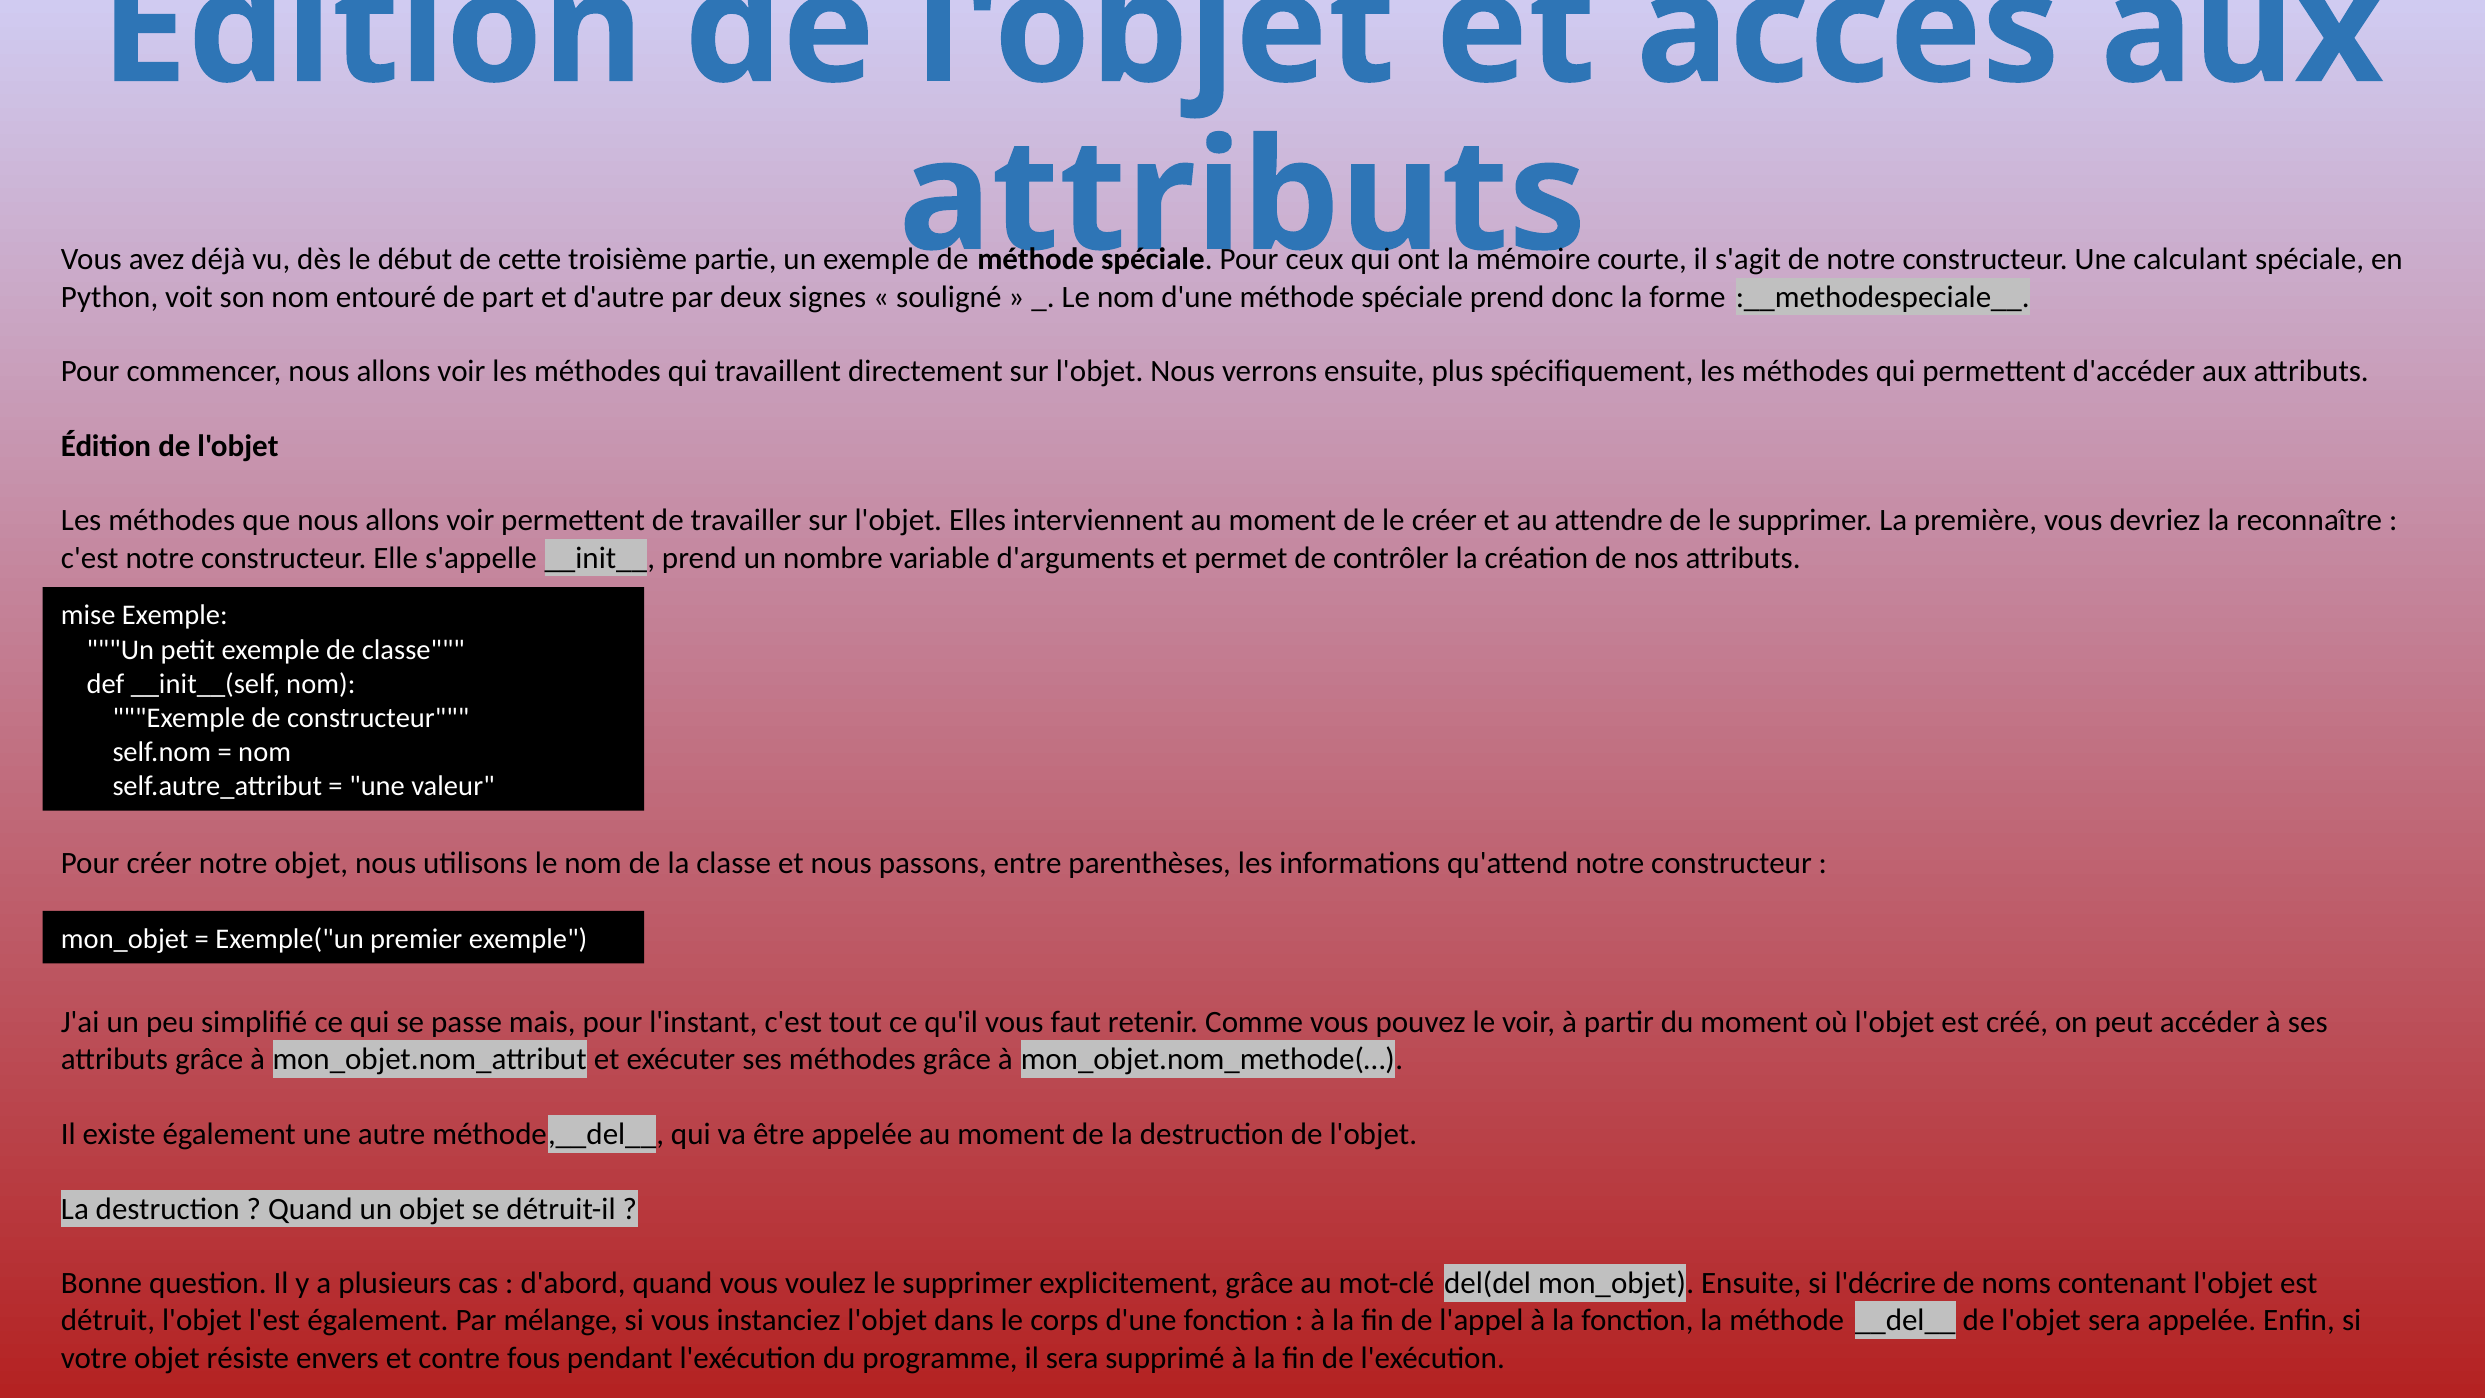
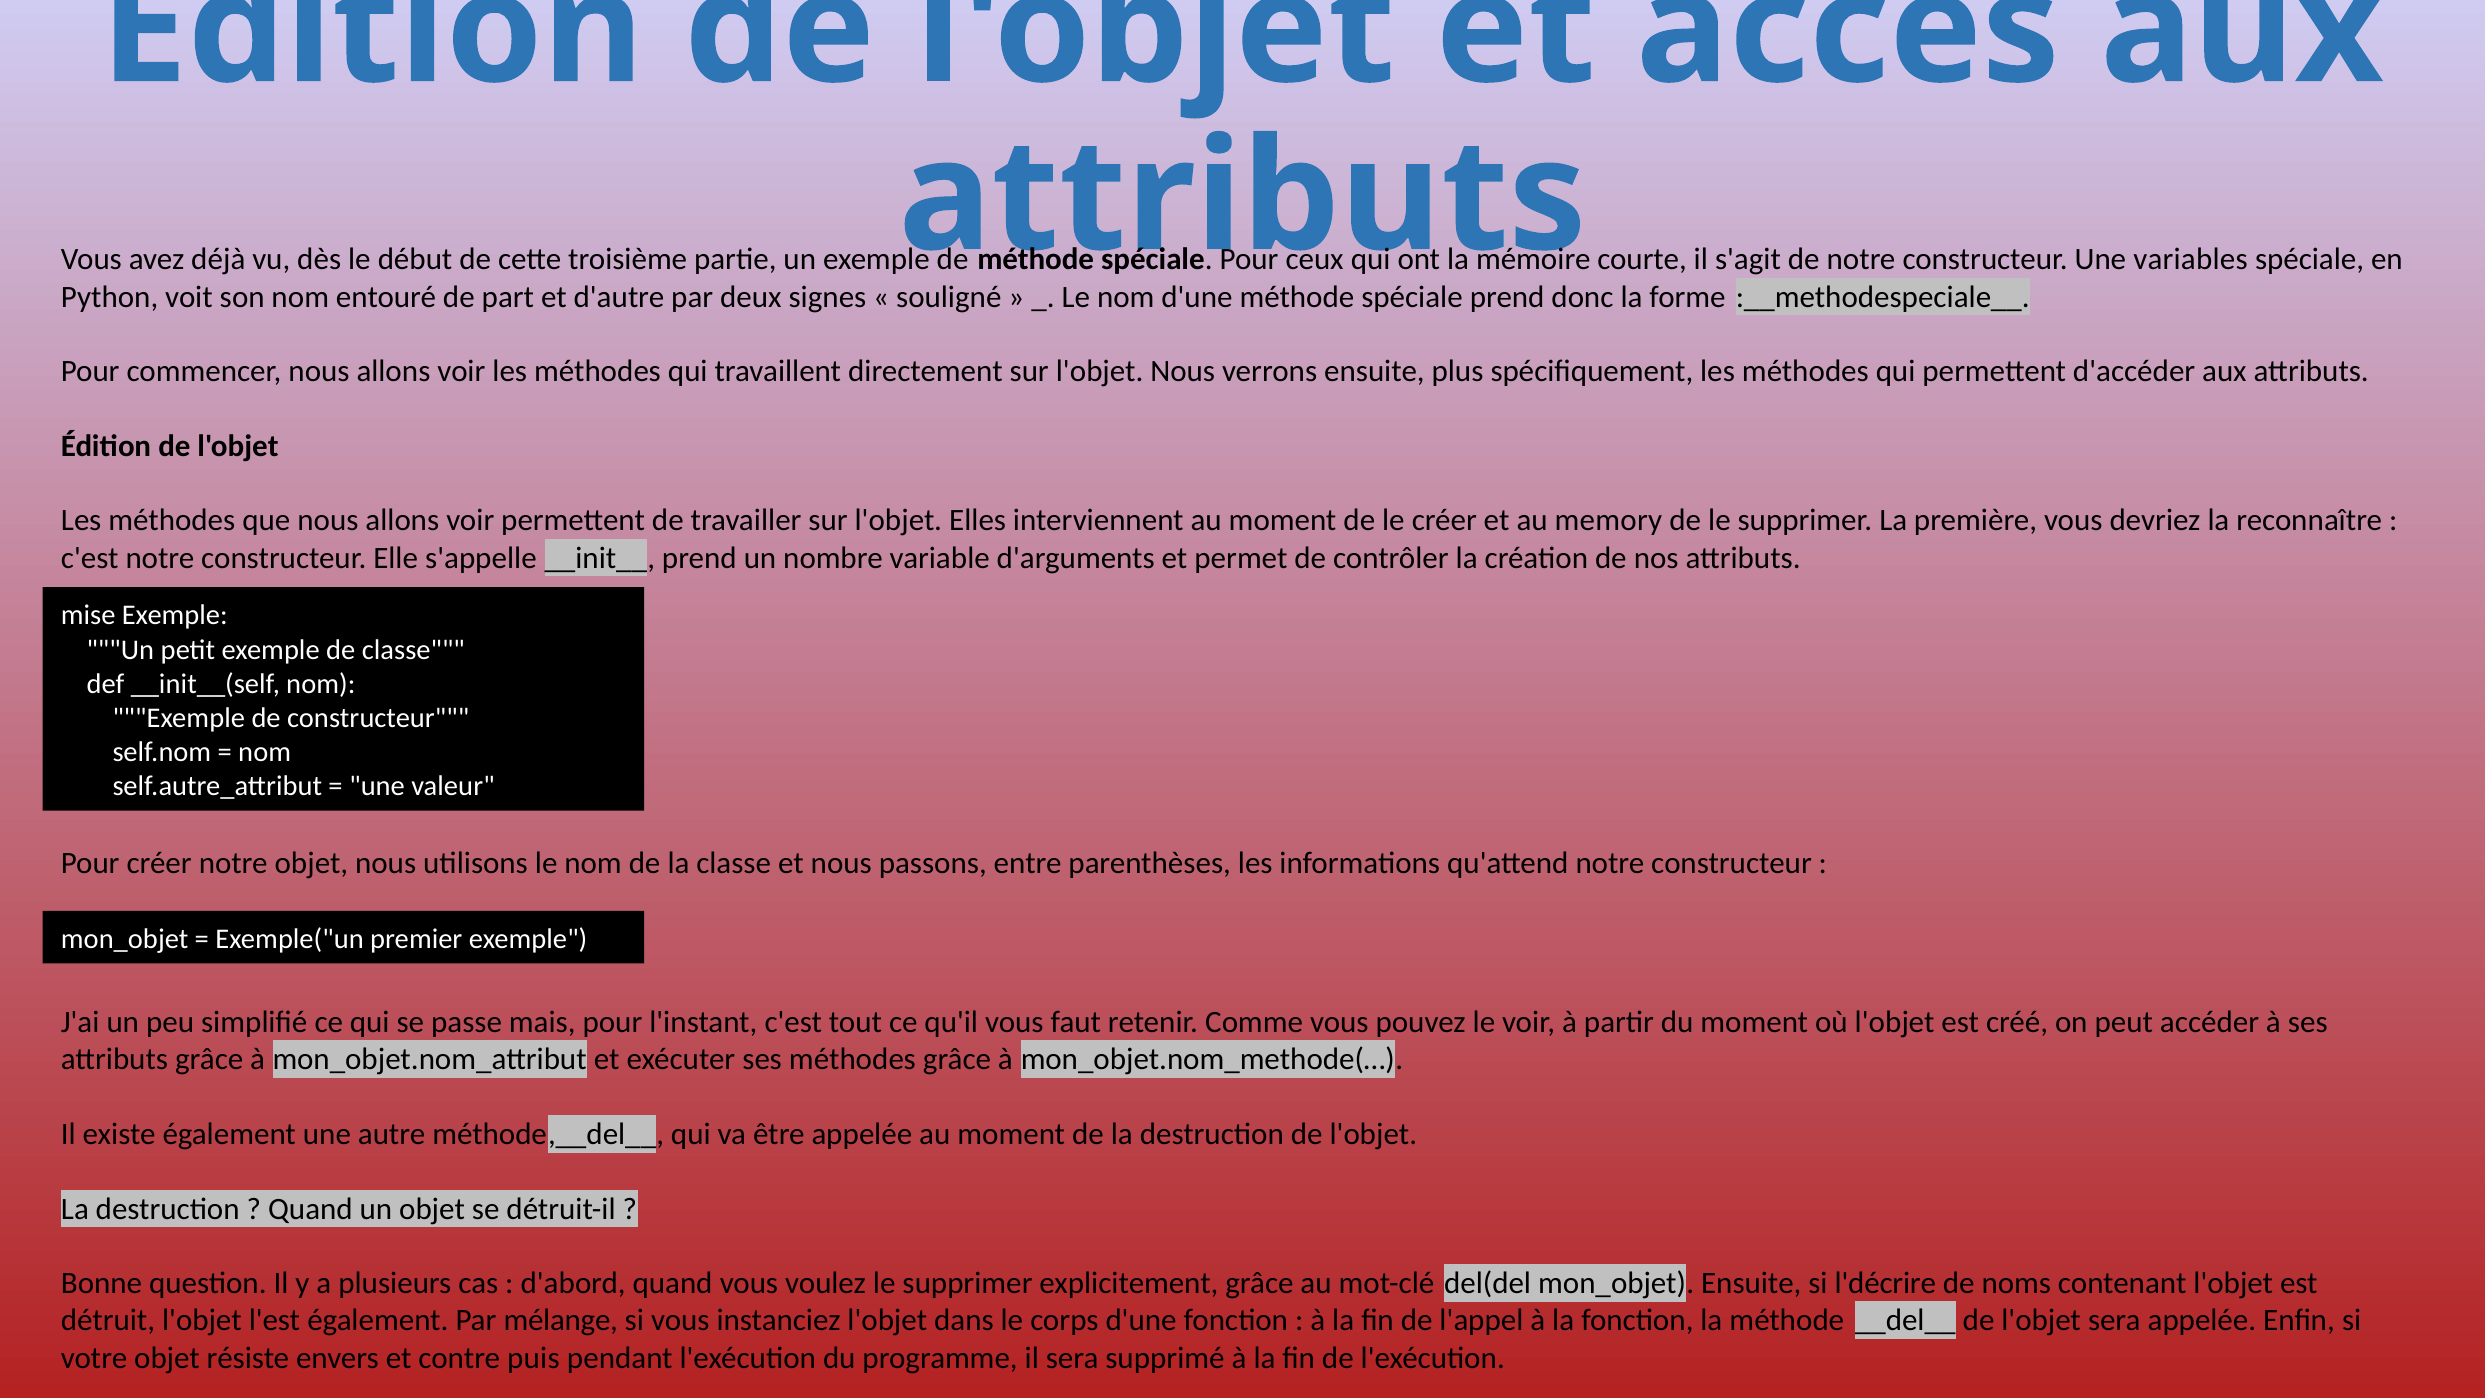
calculant: calculant -> variables (2191, 259)
attendre: attendre -> memory (1608, 520)
fous: fous -> puis (533, 1358)
